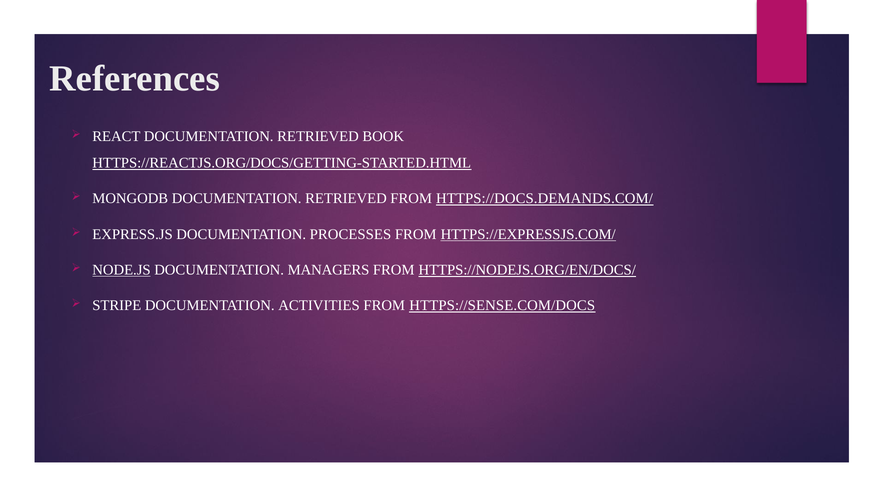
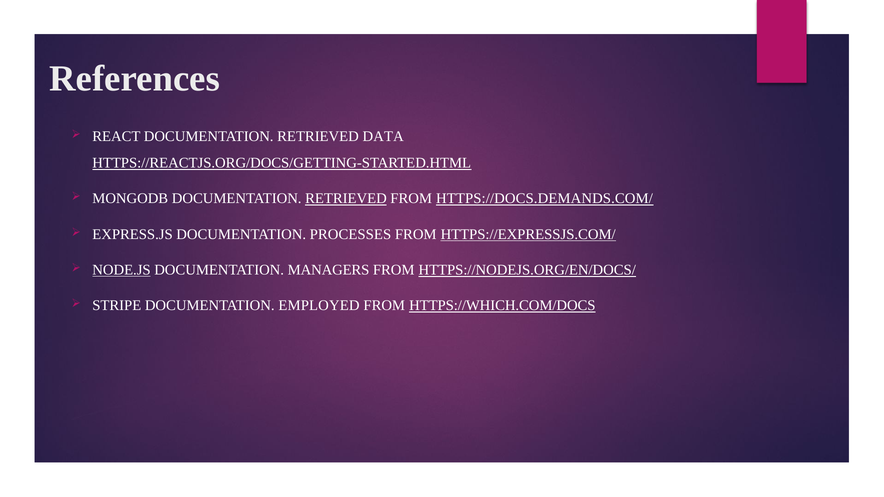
BOOK: BOOK -> DATA (383, 137)
RETRIEVED underline: none -> present (346, 199)
ACTIVITIES: ACTIVITIES -> EMPLOYED (319, 306)
HTTPS://SENSE.COM/DOCS: HTTPS://SENSE.COM/DOCS -> HTTPS://WHICH.COM/DOCS (502, 306)
